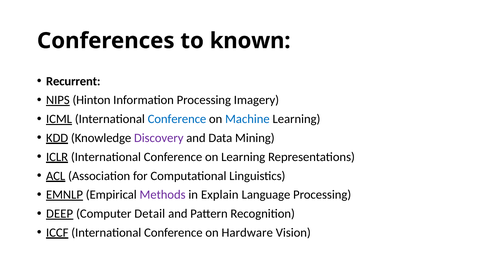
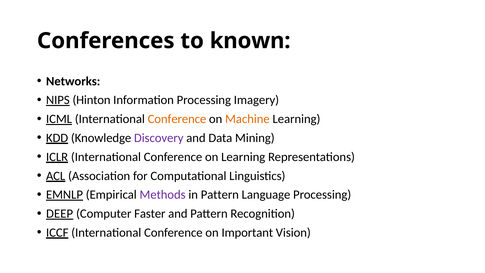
Recurrent: Recurrent -> Networks (73, 81)
Conference colour: blue -> orange (177, 119)
Machine colour: blue -> orange (247, 119)
in Explain: Explain -> Pattern (220, 195)
Detail: Detail -> Faster (150, 214)
Hardware: Hardware -> Important (247, 232)
